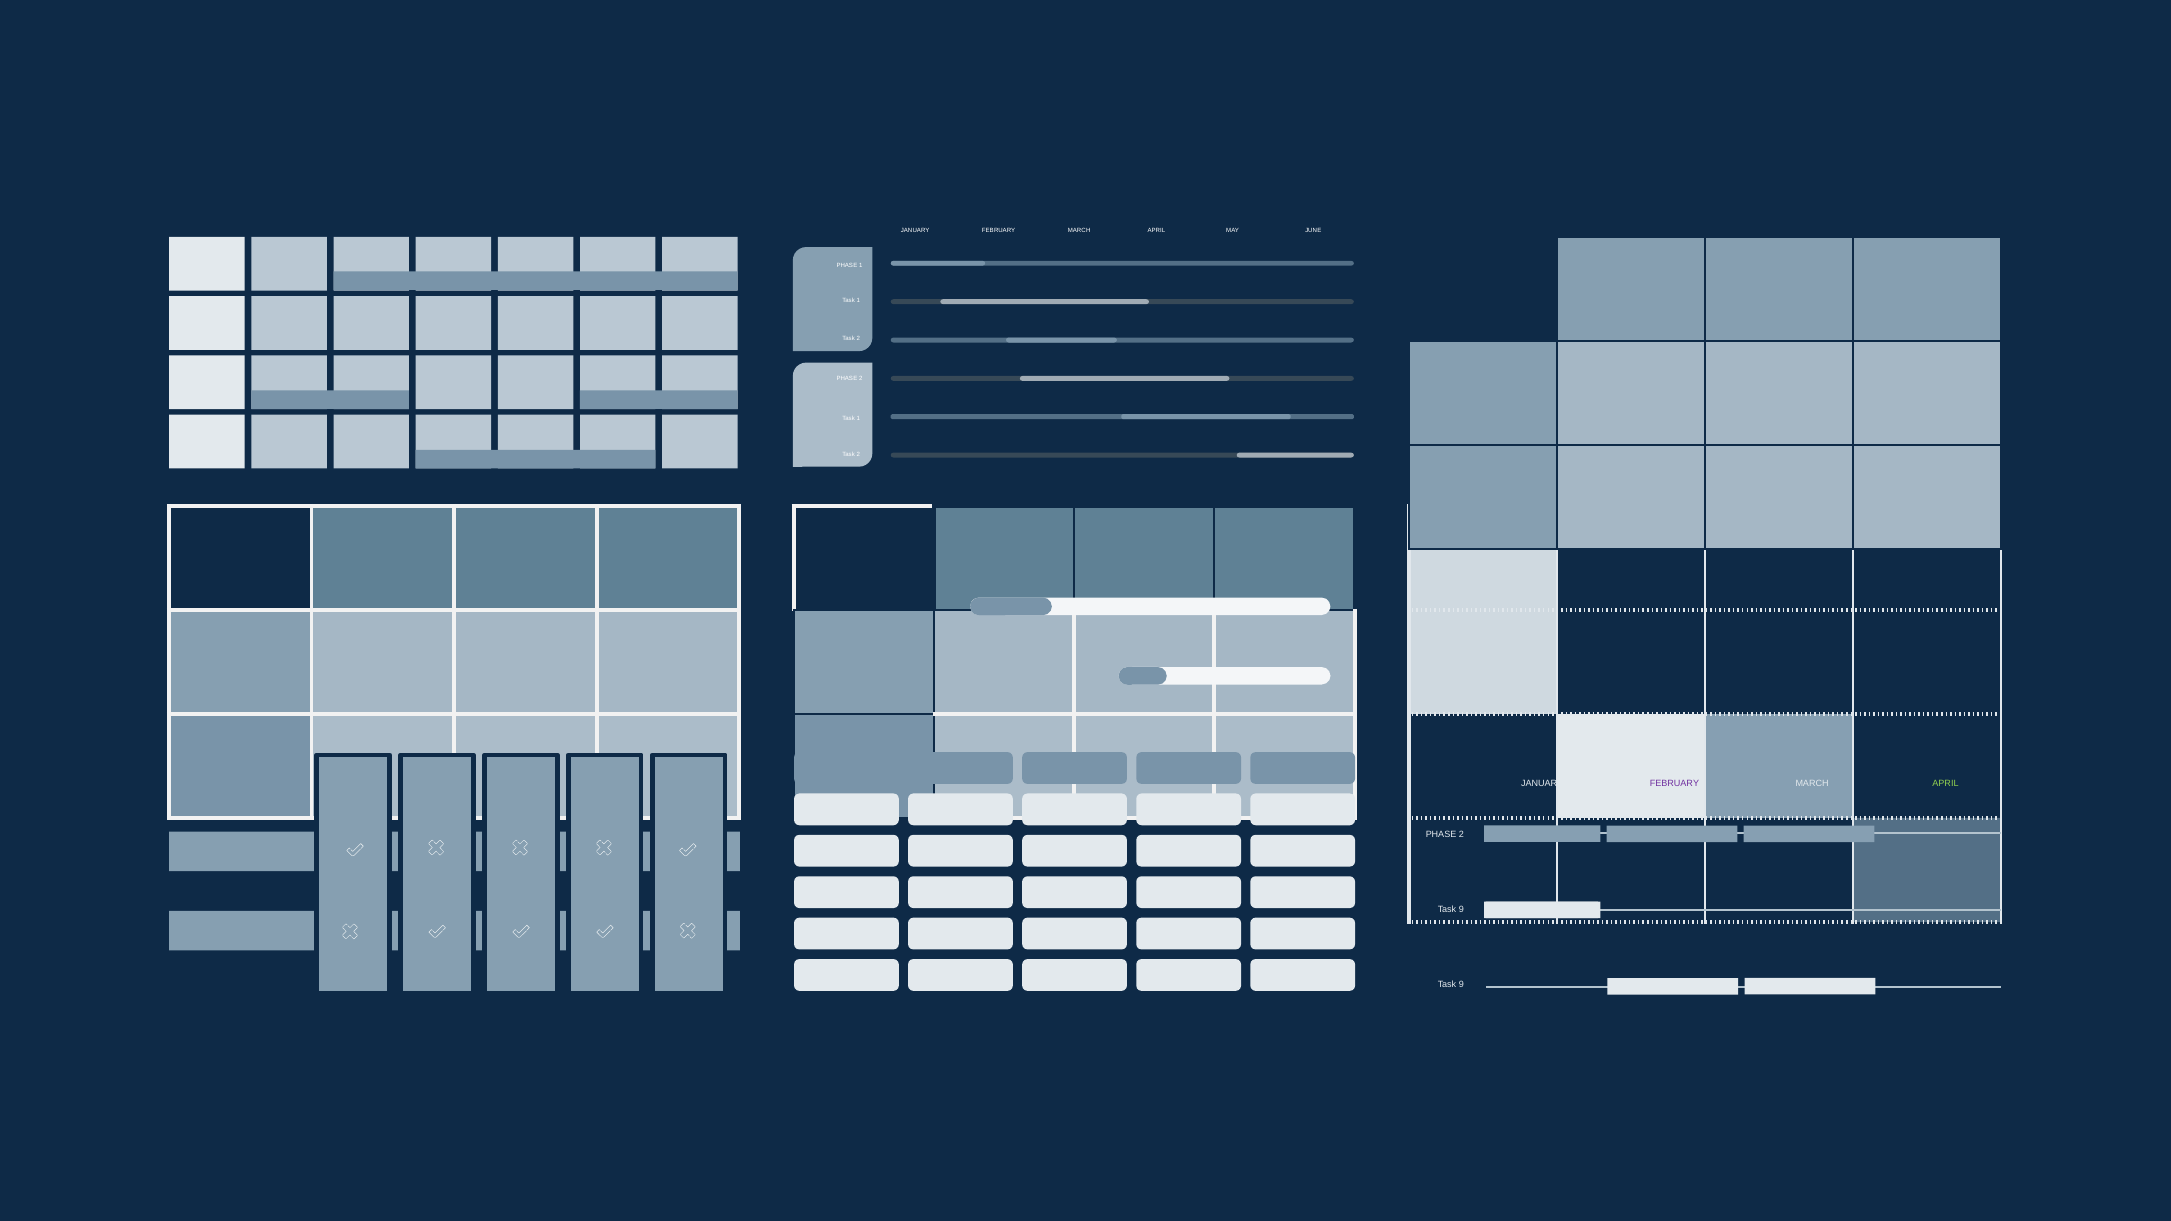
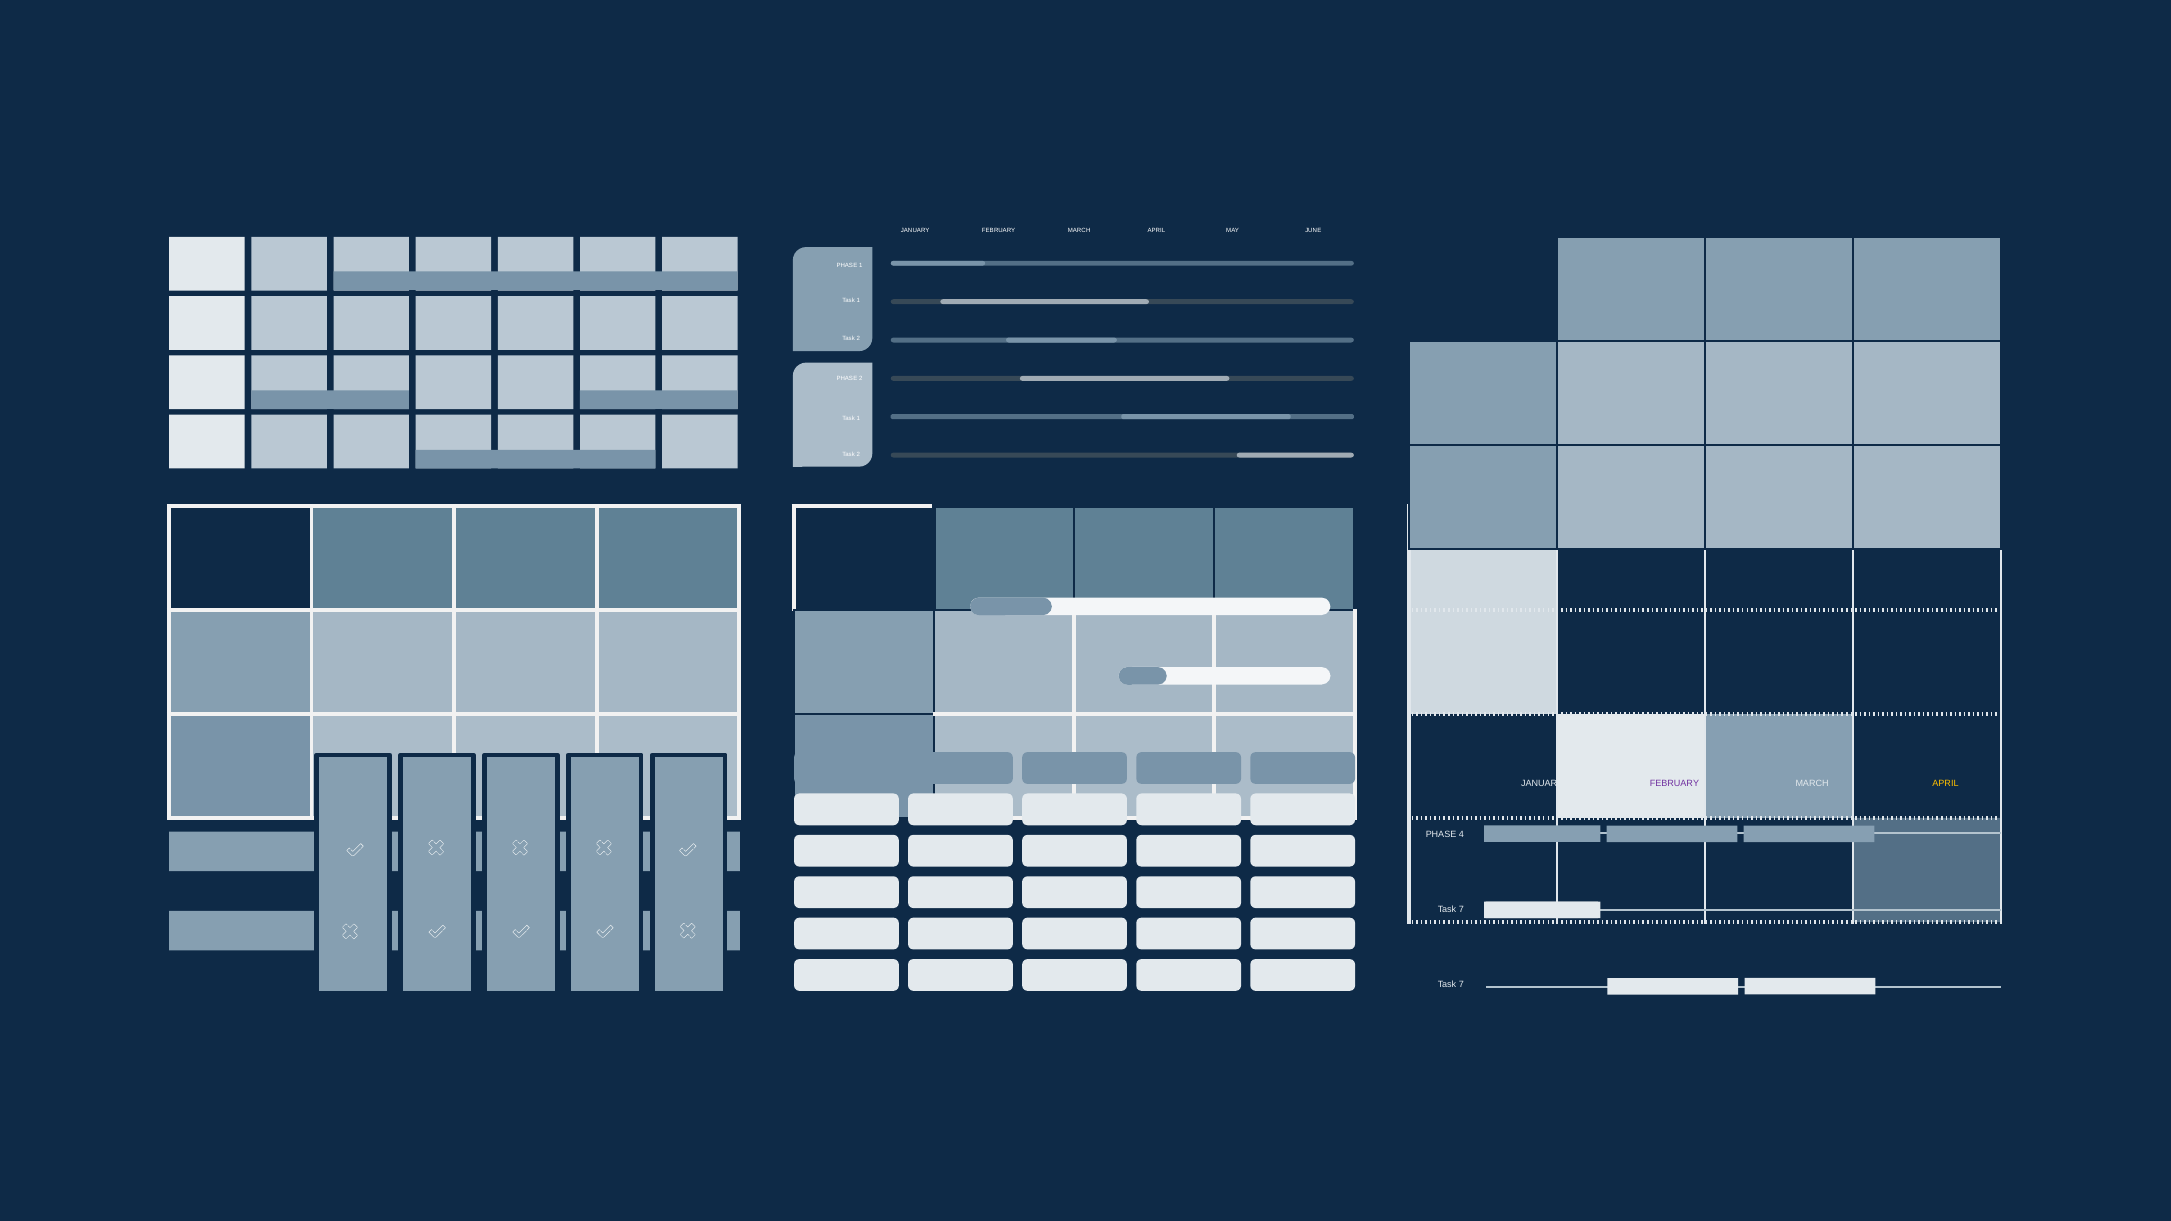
APRIL colour: light green -> yellow (1945, 784)
2: 2 -> 4 (1461, 834)
9: 9 -> 7 (1461, 909)
9: 9 -> 7 (1461, 984)
